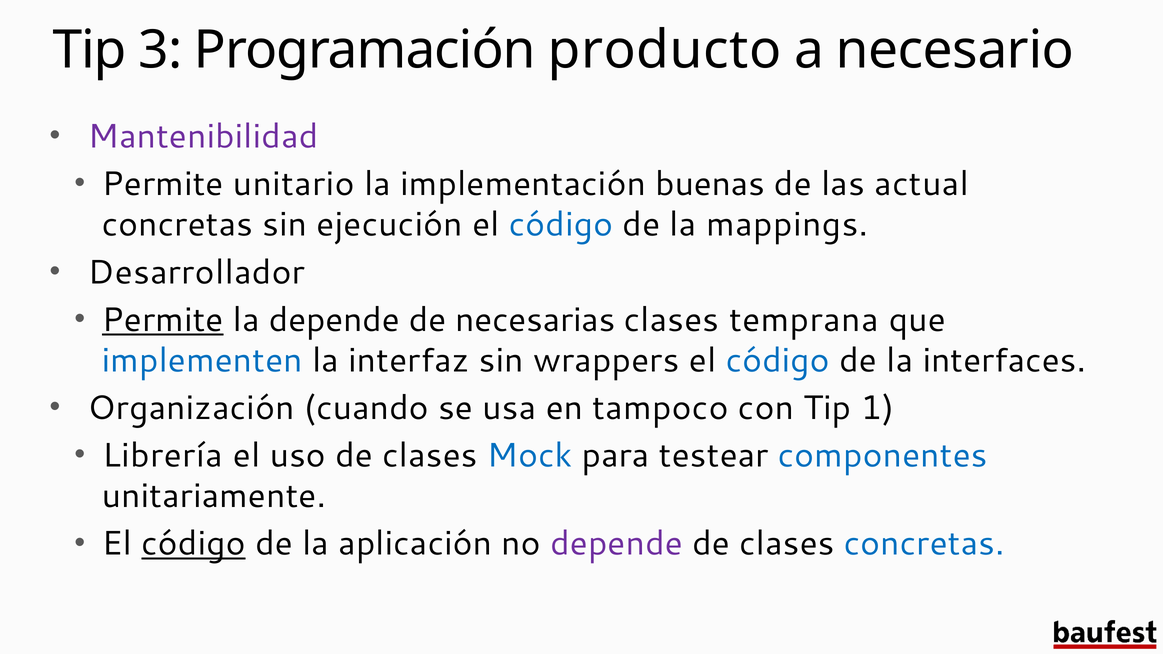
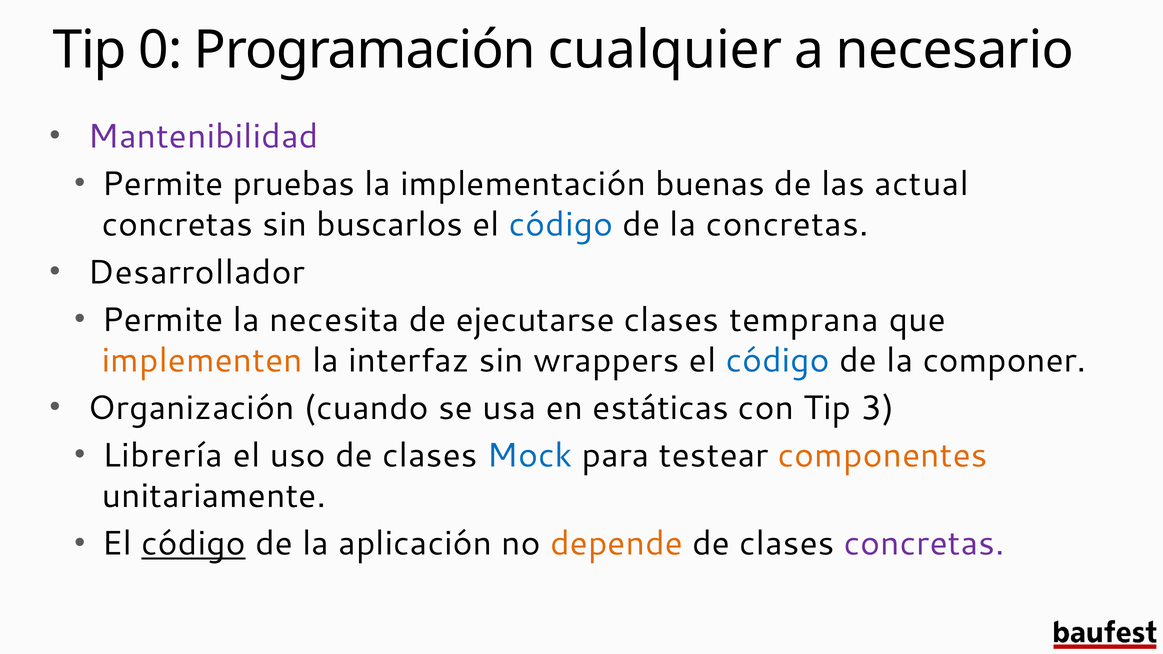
3: 3 -> 0 (161, 50)
producto: producto -> cualquier (665, 50)
unitario: unitario -> pruebas (294, 184)
ejecución: ejecución -> buscarlos (390, 225)
la mappings: mappings -> concretas (787, 225)
Permite underline: present -> none (163, 320)
la depende: depende -> necesita (334, 320)
necesarias: necesarias -> ejecutarse (535, 320)
implementen colour: blue -> orange (202, 361)
interfaces: interfaces -> componer (1004, 361)
tampoco: tampoco -> estáticas (661, 408)
1: 1 -> 3 (877, 408)
componentes colour: blue -> orange (883, 456)
depende colour: purple -> orange (617, 544)
concretas colour: blue -> purple (924, 544)
